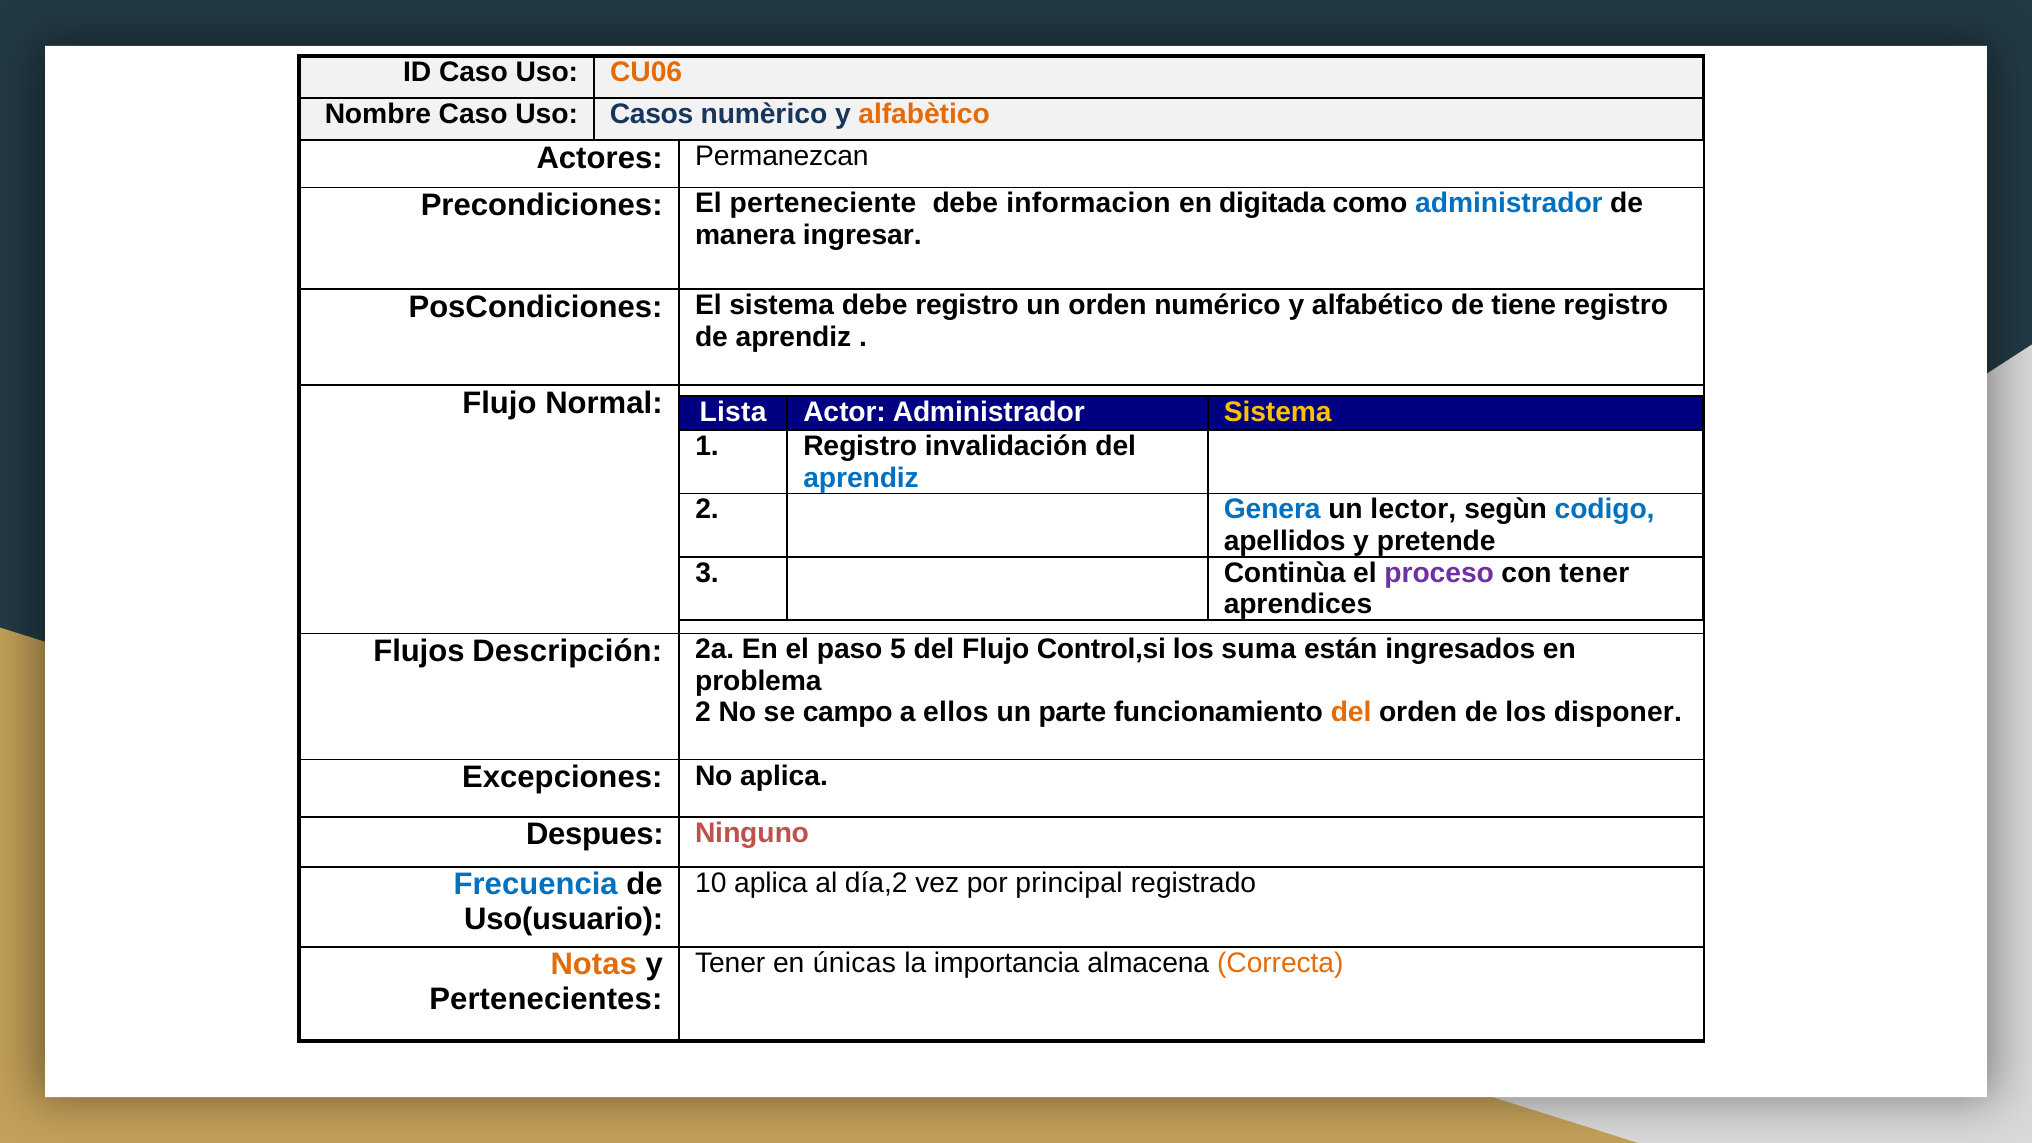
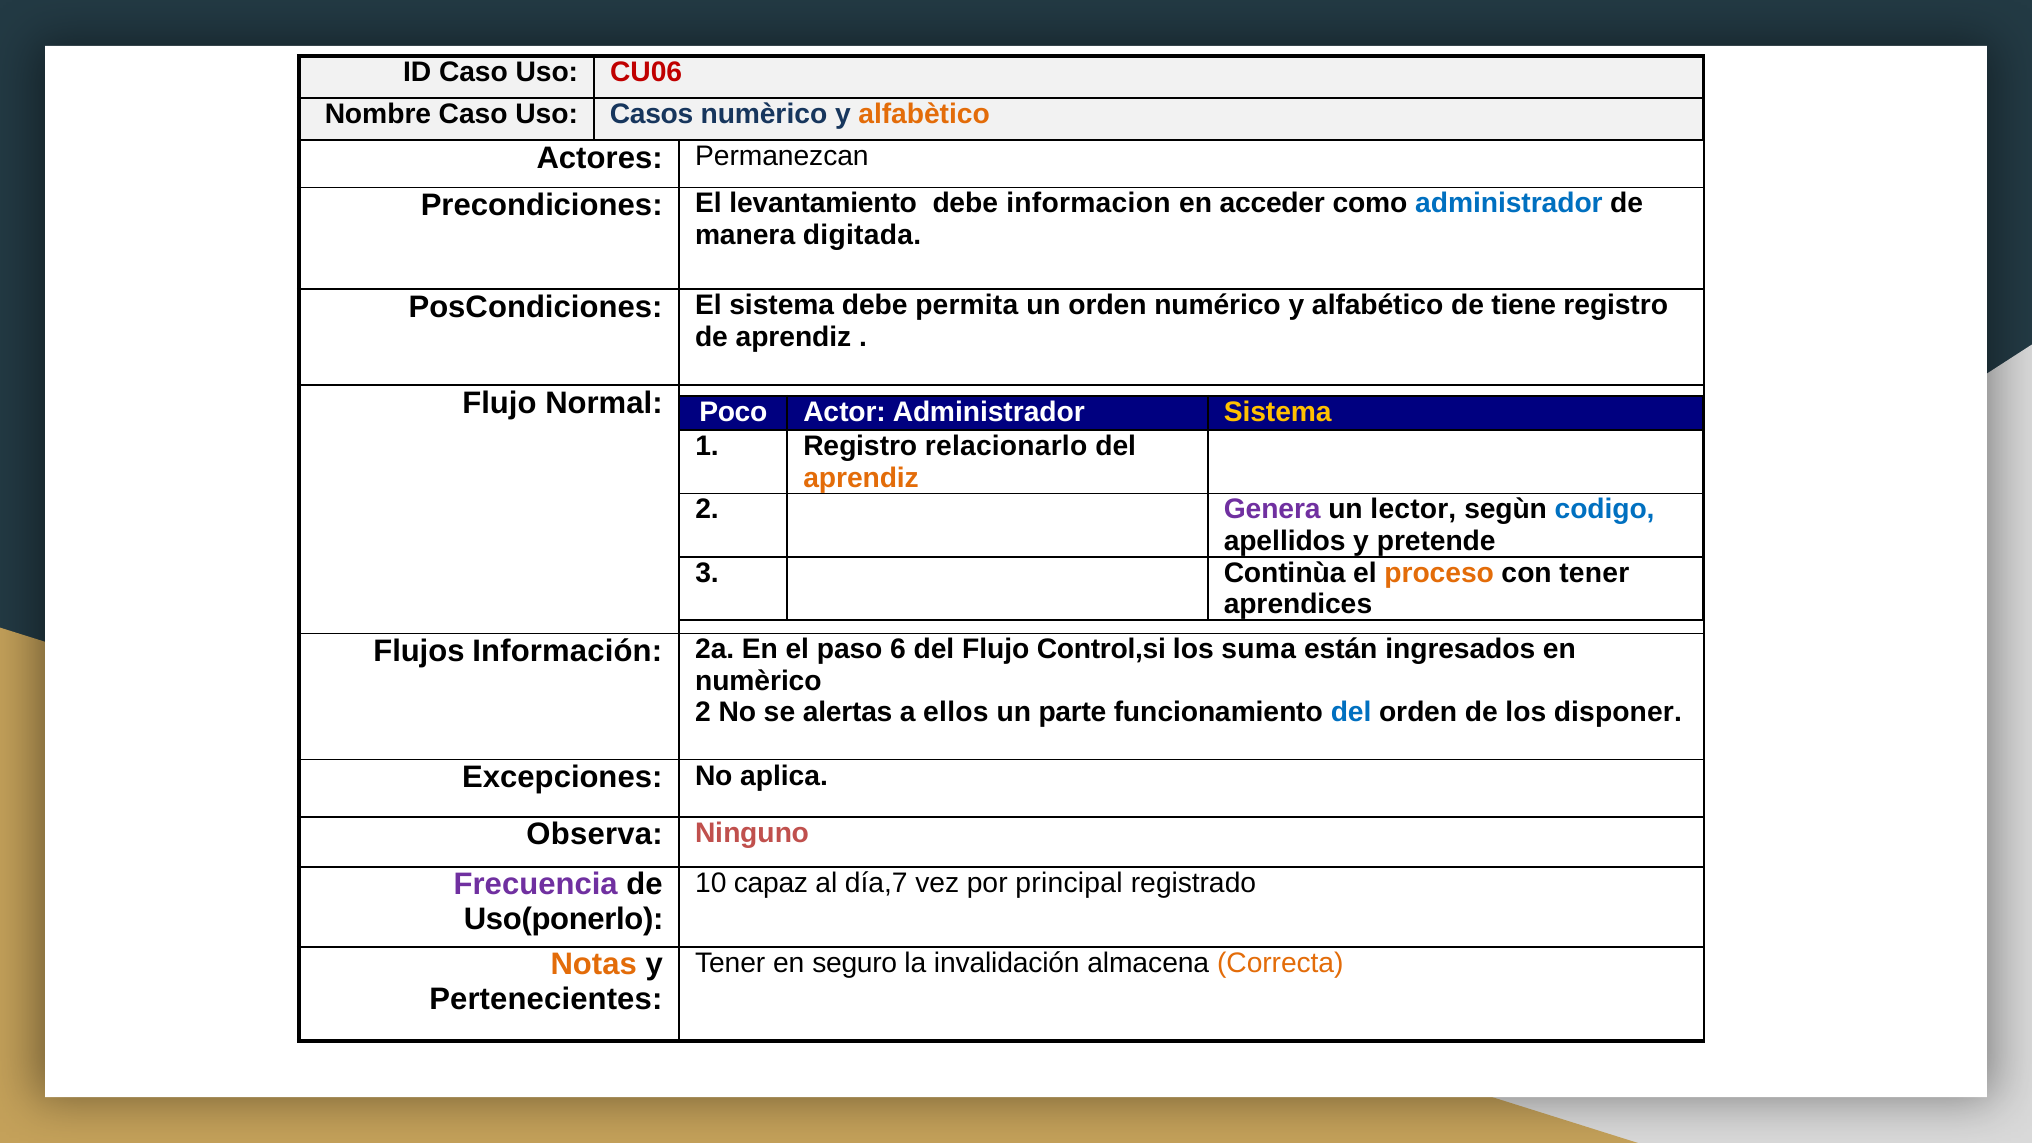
CU06 colour: orange -> red (646, 72)
perteneciente: perteneciente -> levantamiento (823, 204)
digitada: digitada -> acceder (1272, 204)
ingresar: ingresar -> digitada (862, 235)
debe registro: registro -> permita (967, 305)
Lista: Lista -> Poco (733, 412)
invalidación: invalidación -> relacionarlo (1006, 447)
aprendiz colour: blue -> orange (861, 478)
Genera colour: blue -> purple (1272, 510)
proceso colour: purple -> orange (1439, 573)
Descripción: Descripción -> Información (567, 651)
5: 5 -> 6 (898, 650)
problema: problema -> numèrico (758, 681)
campo: campo -> alertas (848, 713)
del colour: orange -> blue (1351, 713)
Despues: Despues -> Observa (595, 835)
10 aplica: aplica -> capaz (771, 883)
día,2: día,2 -> día,7 (876, 883)
Frecuencia colour: blue -> purple (536, 885)
Uso(usuario: Uso(usuario -> Uso(ponerlo (564, 919)
únicas: únicas -> seguro (855, 963)
importancia: importancia -> invalidación (1007, 963)
